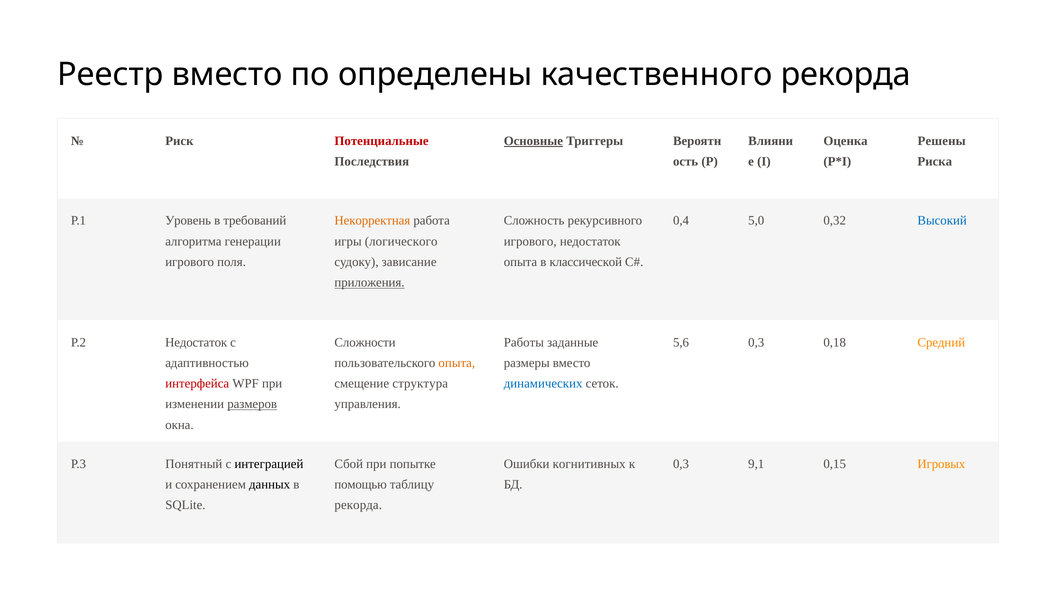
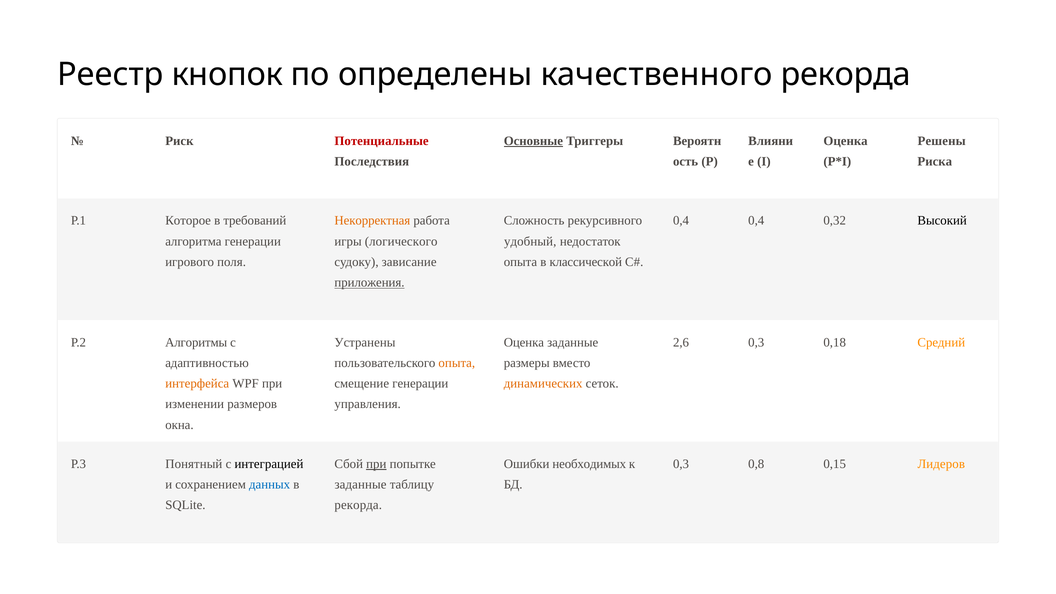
Реестр вместо: вместо -> кнопок (227, 75)
Уровень: Уровень -> Которое (188, 221)
0,4 5,0: 5,0 -> 0,4 (756, 221)
Высокий colour: blue -> black (942, 221)
игрового: игрового -> удобный (530, 241)
Р.2 Недостаток: Недостаток -> Алгоритмы (196, 342)
Сложности: Сложности -> Устранены (365, 342)
5,6: 5,6 -> 2,6 (681, 342)
Работы: Работы -> Оценка (524, 342)
интерфейса colour: red -> orange (197, 384)
смещение структура: структура -> генерации (420, 384)
динамических colour: blue -> orange (543, 384)
размеров underline: present -> none (252, 404)
при underline: none -> present (376, 464)
когнитивных: когнитивных -> необходимых (589, 464)
9,1: 9,1 -> 0,8 (756, 464)
Игровых: Игровых -> Лидеров (941, 464)
данных colour: black -> blue (270, 485)
помощью: помощью -> заданные (360, 485)
